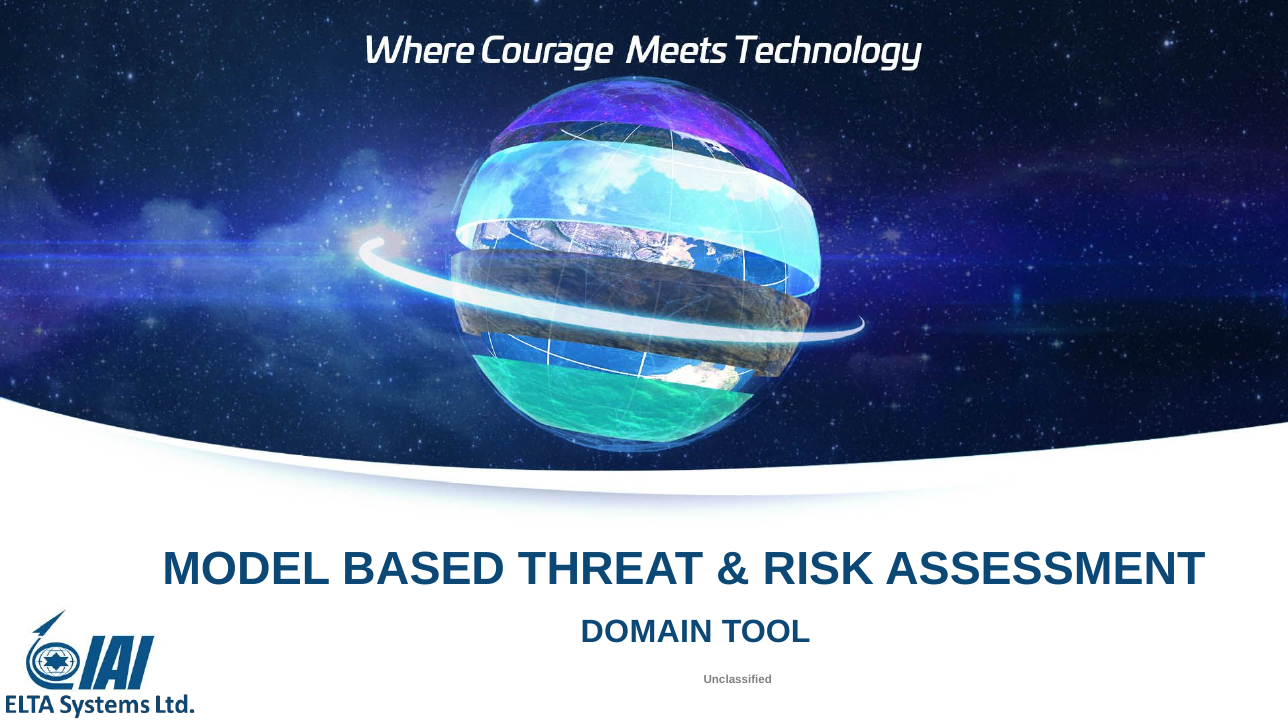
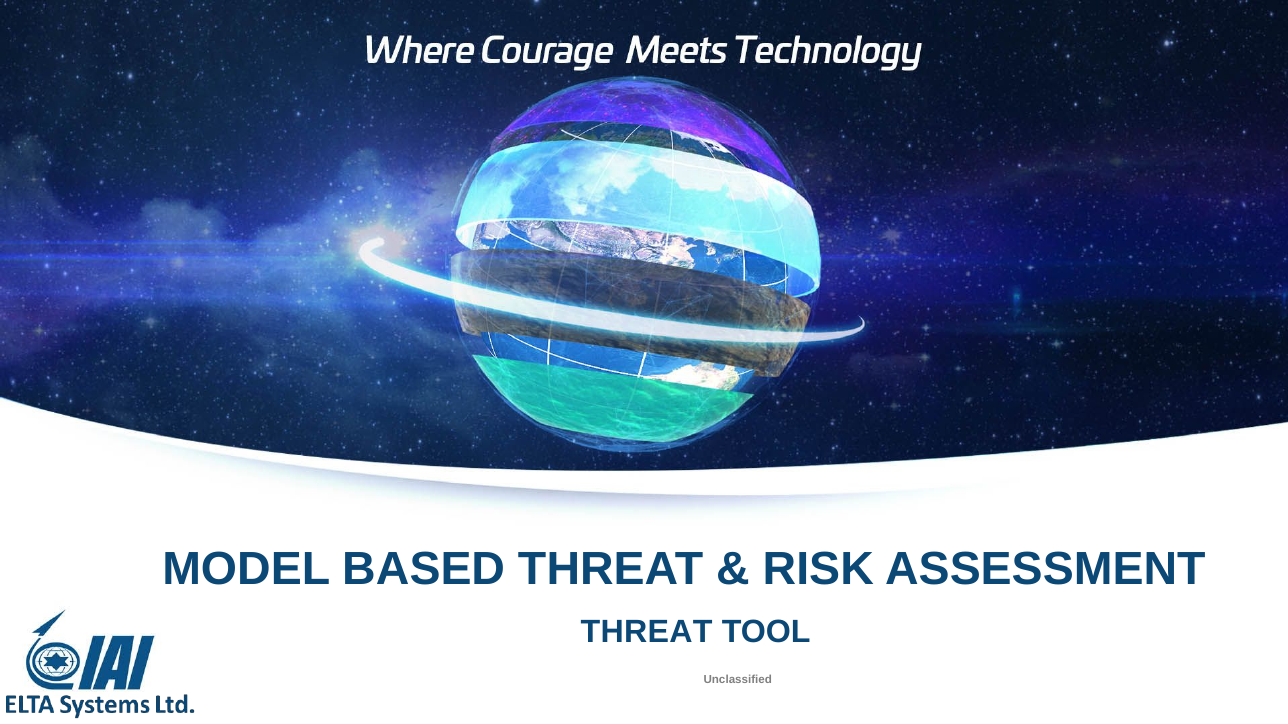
DOMAIN: DOMAIN -> THREAT (647, 633)
